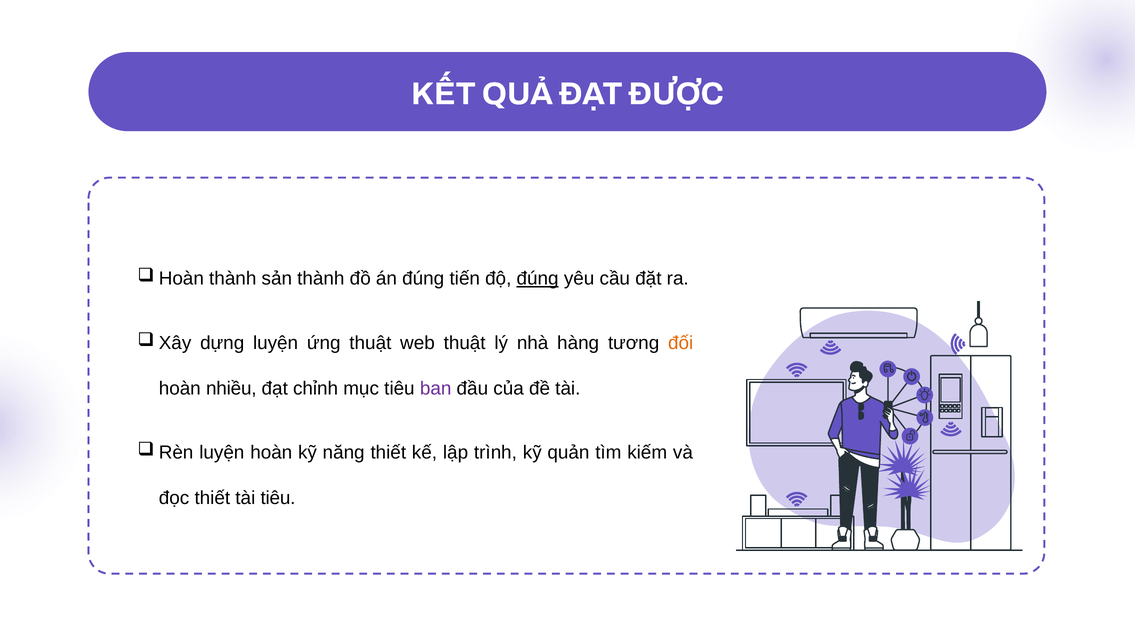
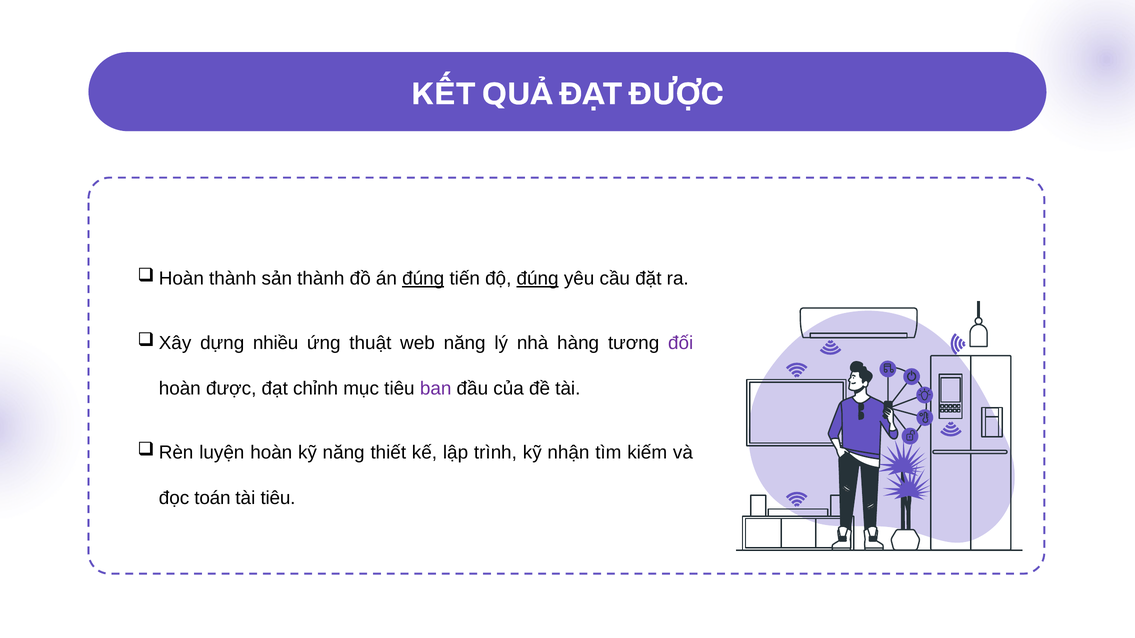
đúng underline: none -> present (423, 279)
dựng luyện: luyện -> nhiều (276, 343)
web thuật: thuật -> năng (465, 343)
đối colour: orange -> purple (681, 343)
hoàn nhiều: nhiều -> được (231, 389)
quản: quản -> nhận (568, 453)
đọc thiết: thiết -> toán (212, 498)
